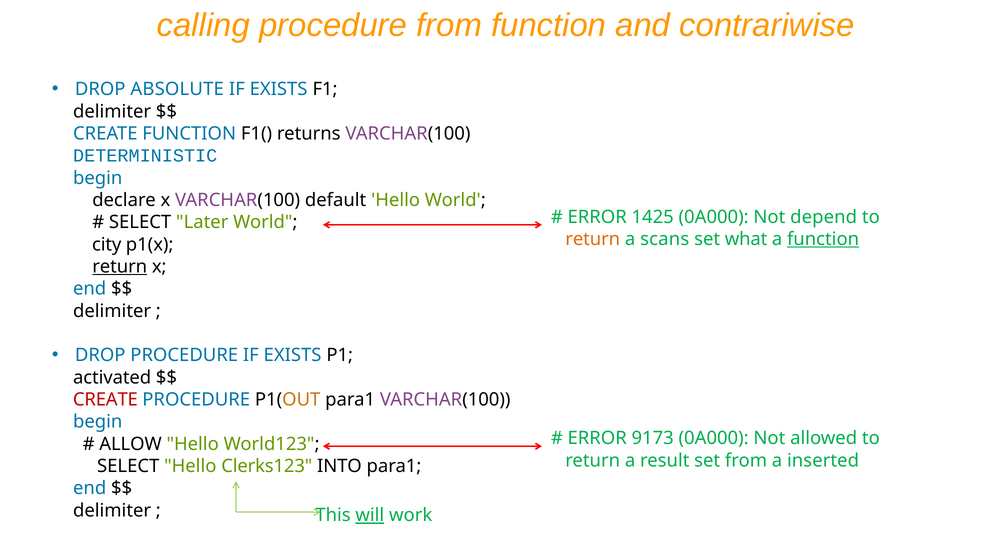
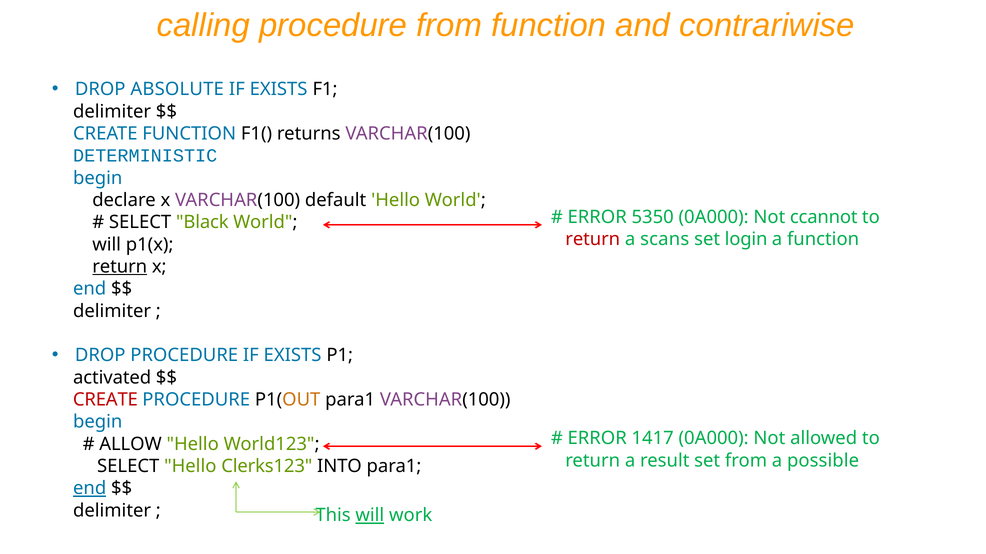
1425: 1425 -> 5350 (653, 217)
depend: depend -> ccannot (824, 217)
Later: Later -> Black (202, 223)
return colour: orange -> red (593, 239)
what: what -> login (746, 239)
function underline: present -> none (823, 239)
city: city -> will (107, 245)
9173: 9173 -> 1417 (653, 439)
inserted: inserted -> possible (823, 461)
end underline: none -> present (90, 489)
